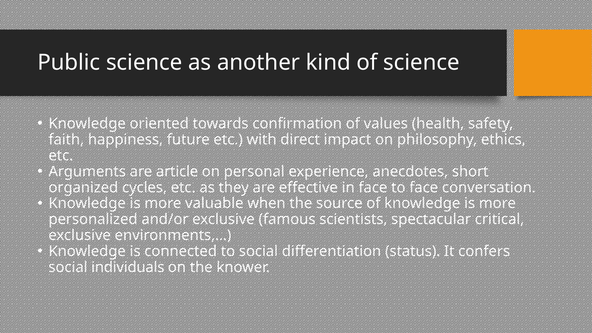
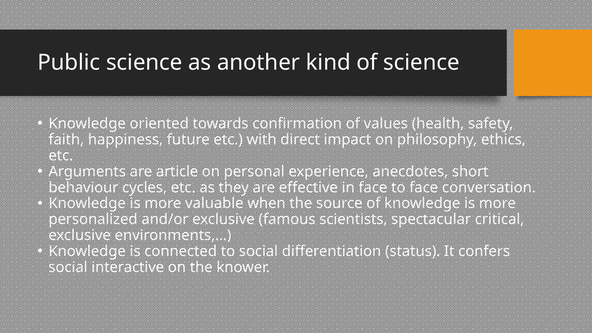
organized: organized -> behaviour (83, 187)
individuals: individuals -> interactive (128, 267)
